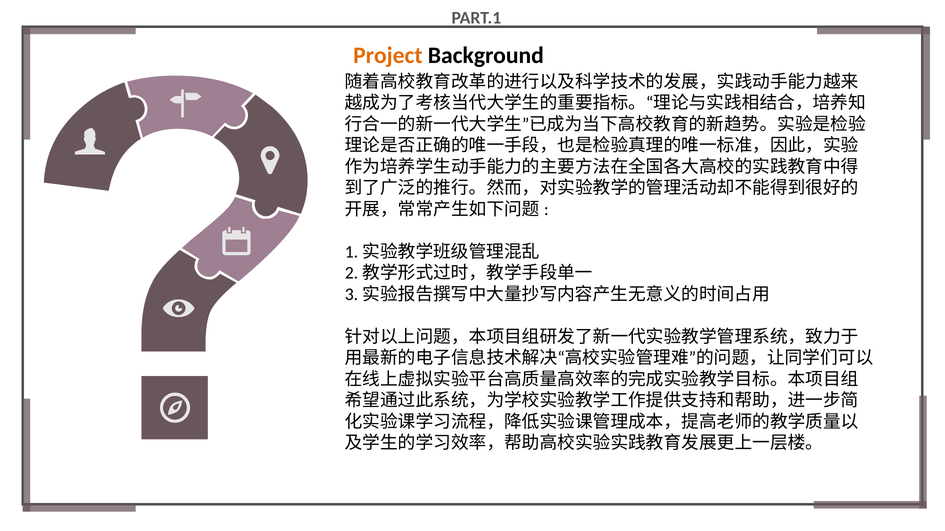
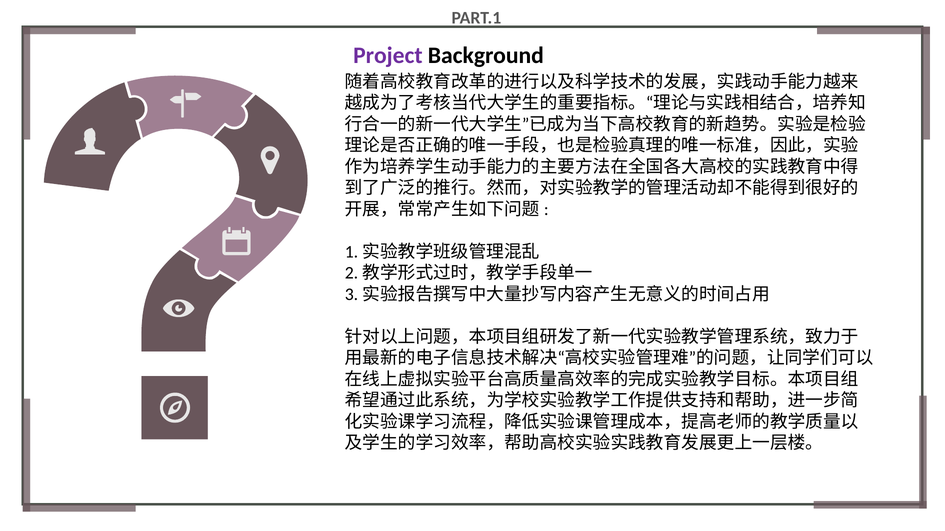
Project colour: orange -> purple (388, 55)
